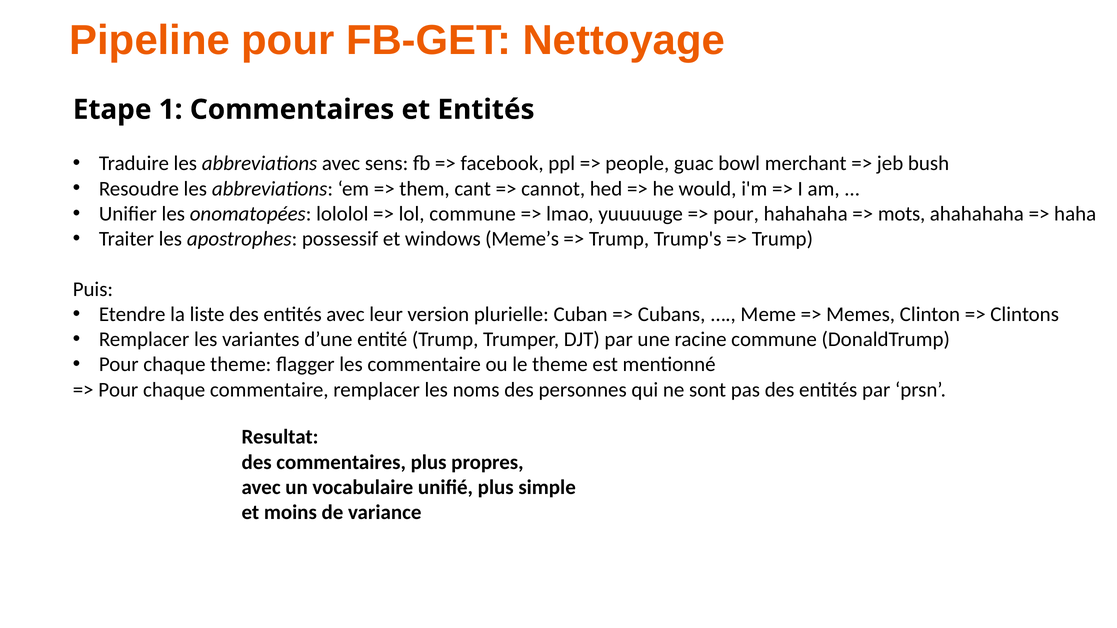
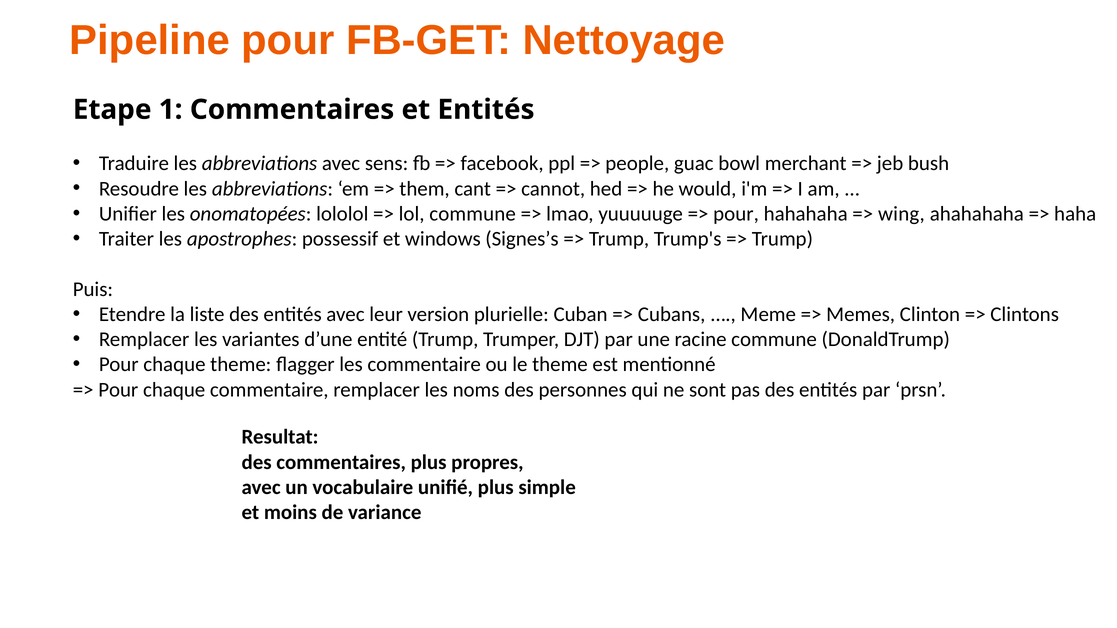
mots: mots -> wing (901, 214)
Meme’s: Meme’s -> Signes’s (522, 239)
